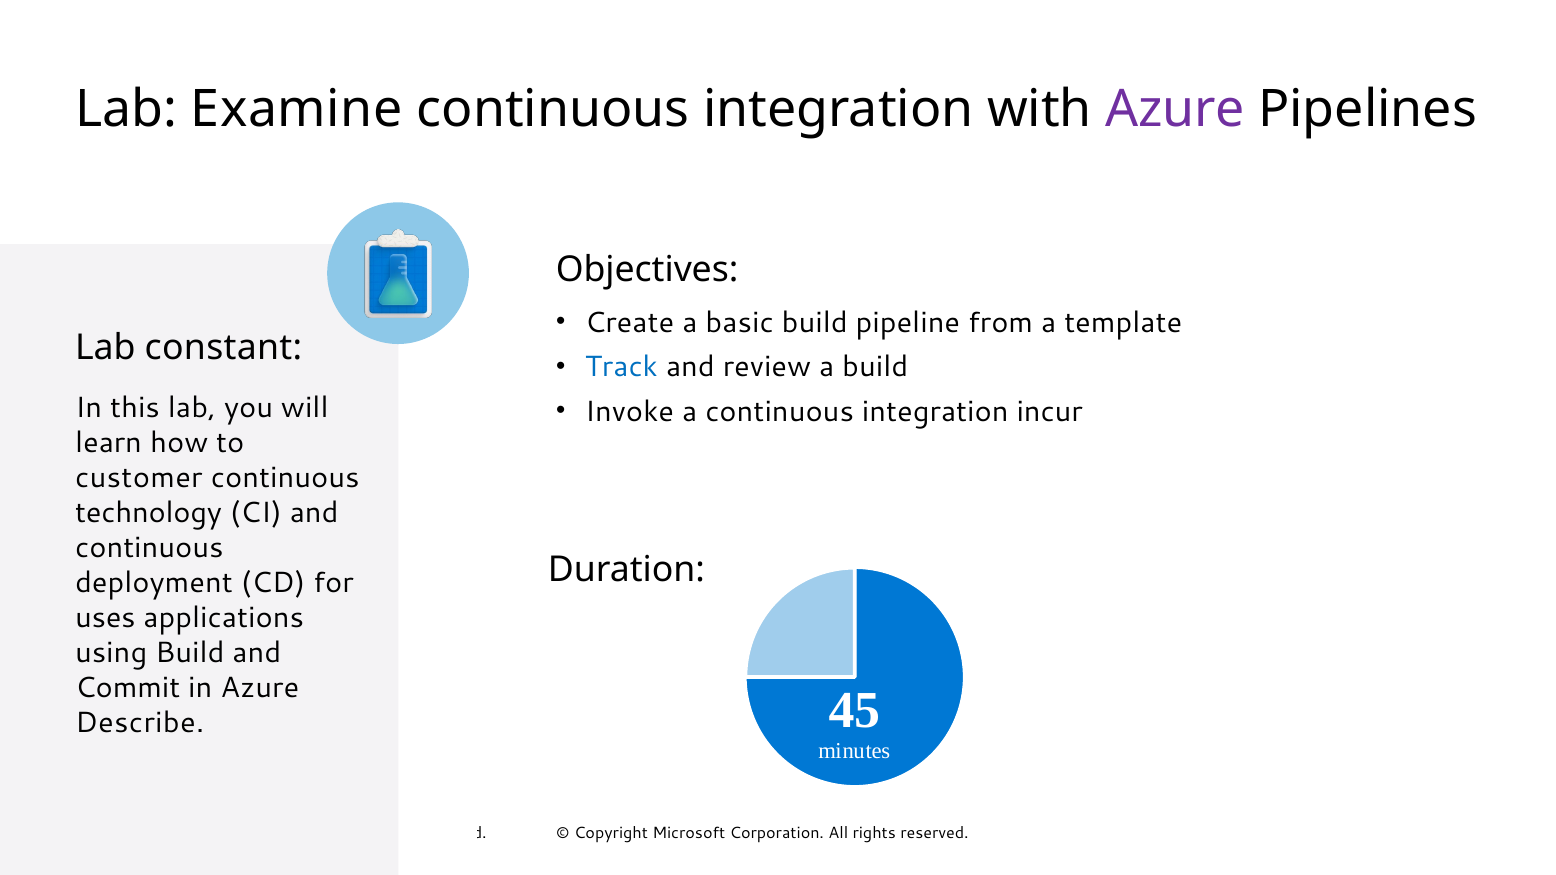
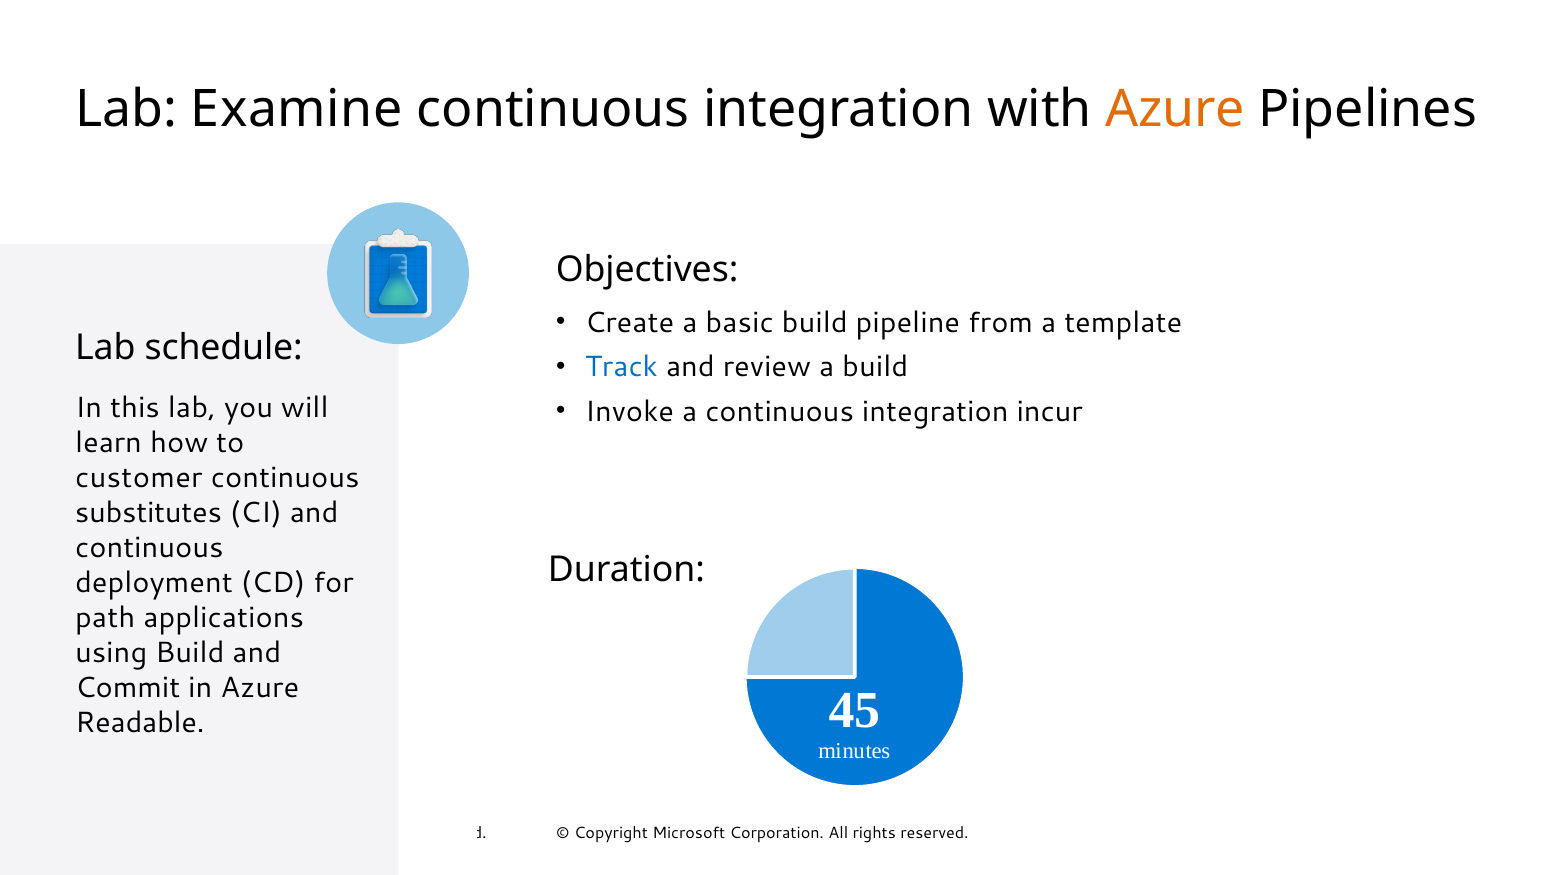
Azure colour: purple -> orange (1175, 109)
constant: constant -> schedule (224, 348)
technology: technology -> substitutes (149, 513)
uses: uses -> path (105, 618)
Describe: Describe -> Readable (140, 723)
